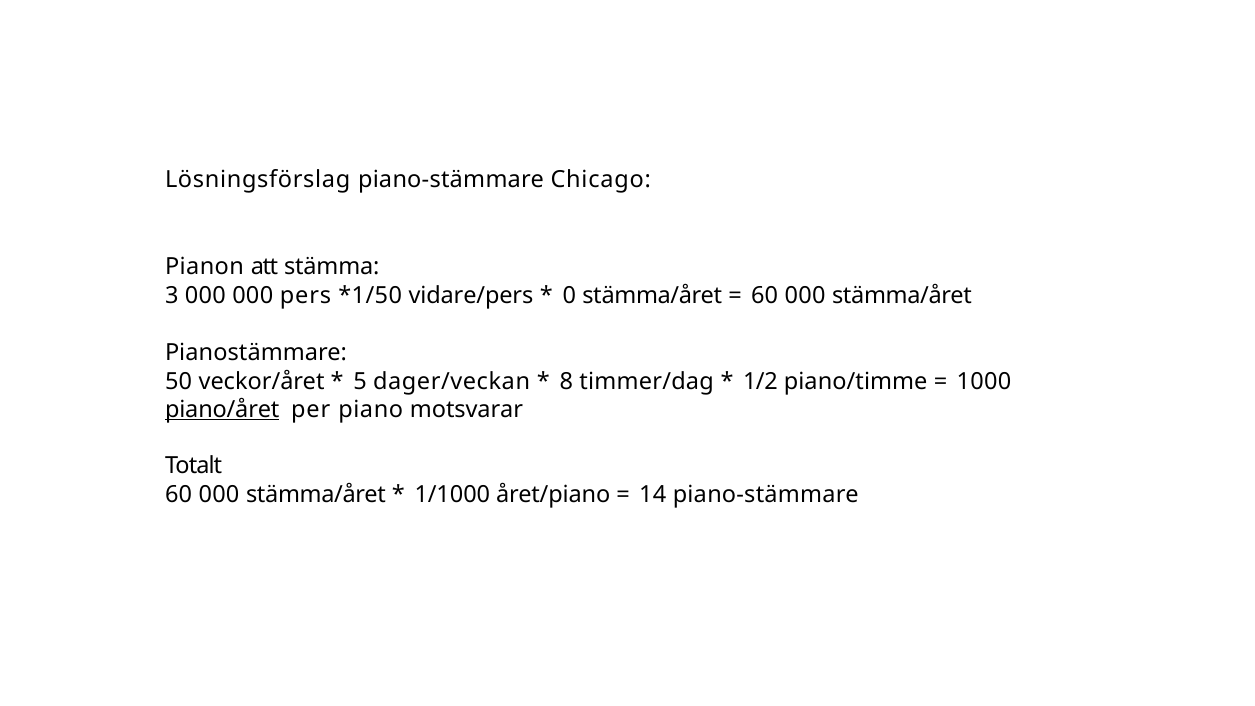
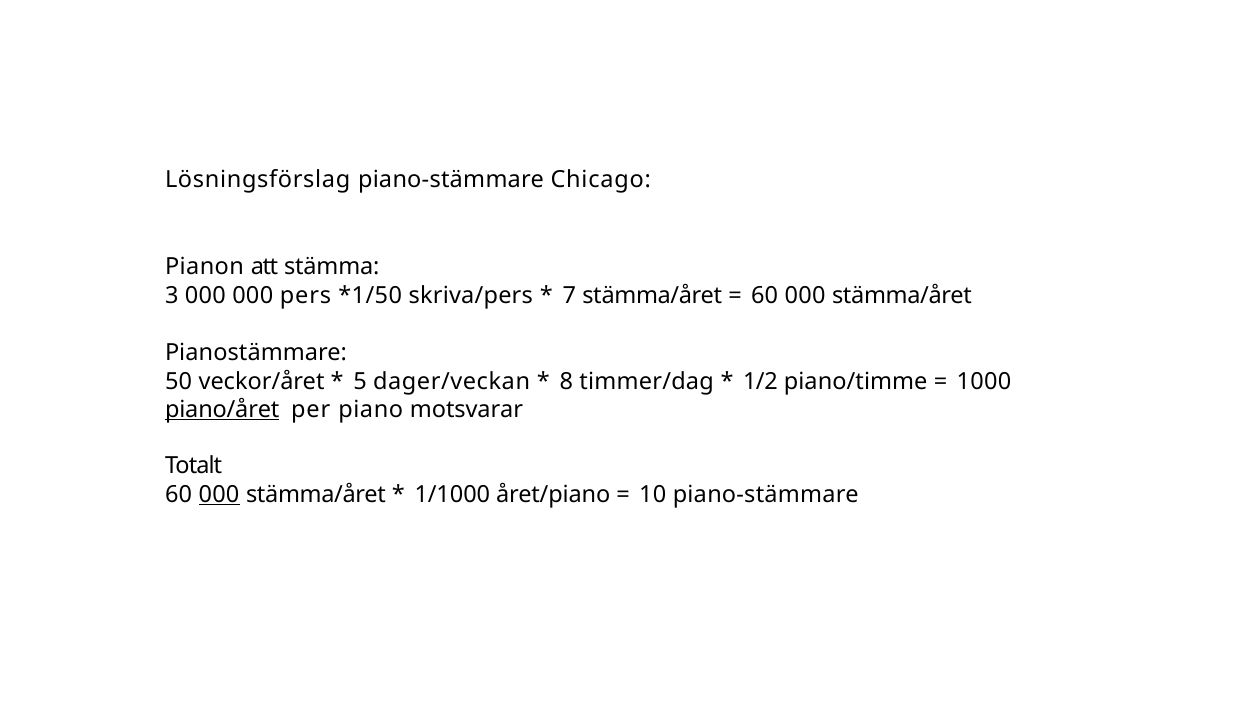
vidare/pers: vidare/pers -> skriva/pers (471, 295)
0: 0 -> 7 (569, 295)
000 underline: none -> present (219, 494)
14: 14 -> 10 (653, 494)
